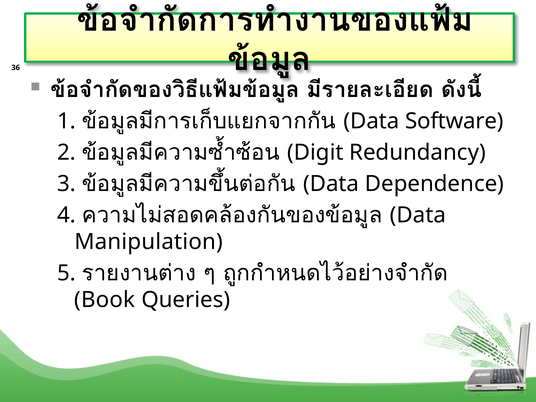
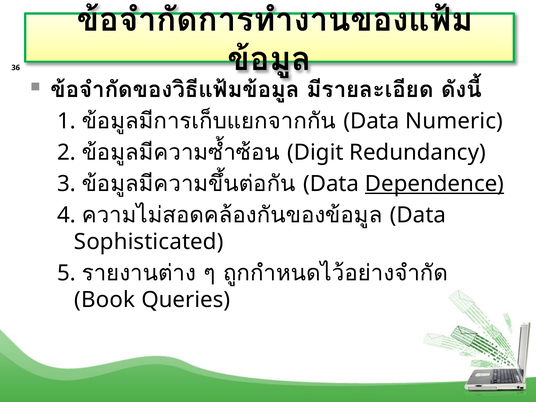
Software: Software -> Numeric (454, 121)
Dependence underline: none -> present (434, 184)
Manipulation: Manipulation -> Sophisticated (149, 242)
